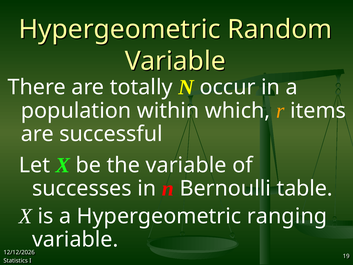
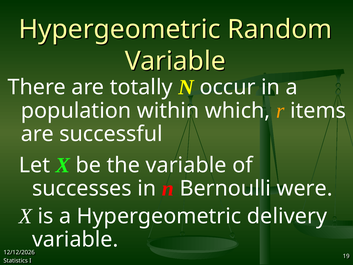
table: table -> were (305, 188)
ranging: ranging -> delivery (287, 216)
